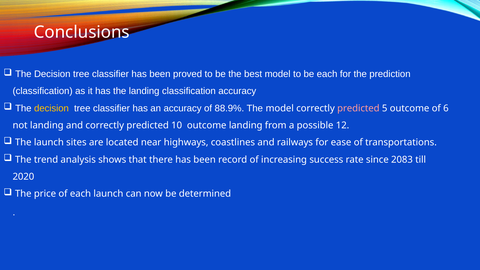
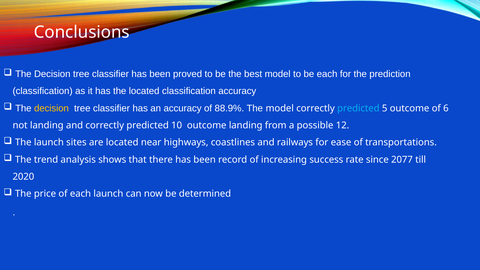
the landing: landing -> located (144, 91)
predicted colour: pink -> light blue (358, 108)
2083: 2083 -> 2077 (402, 160)
